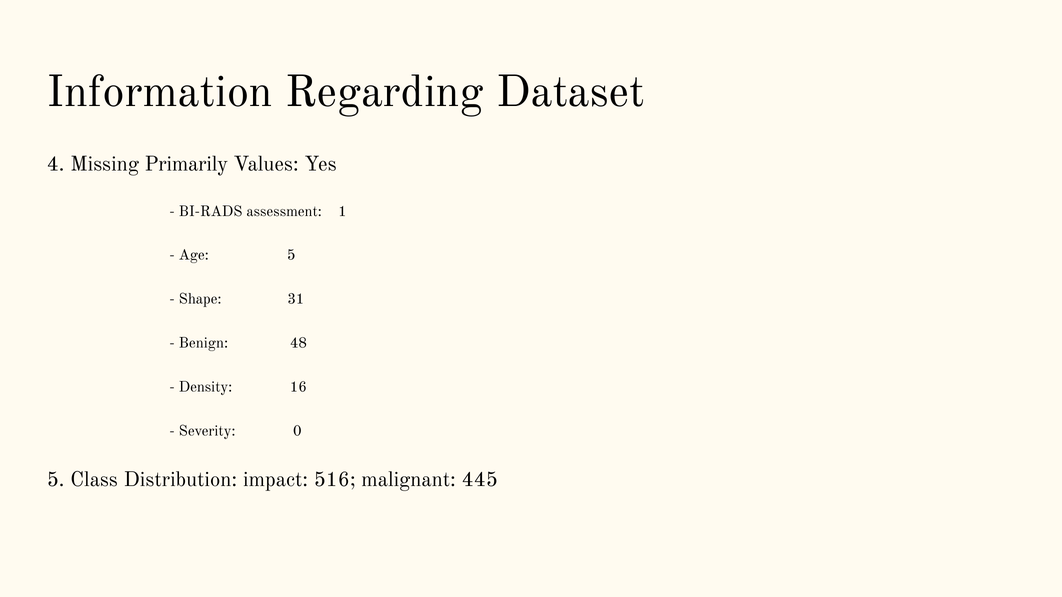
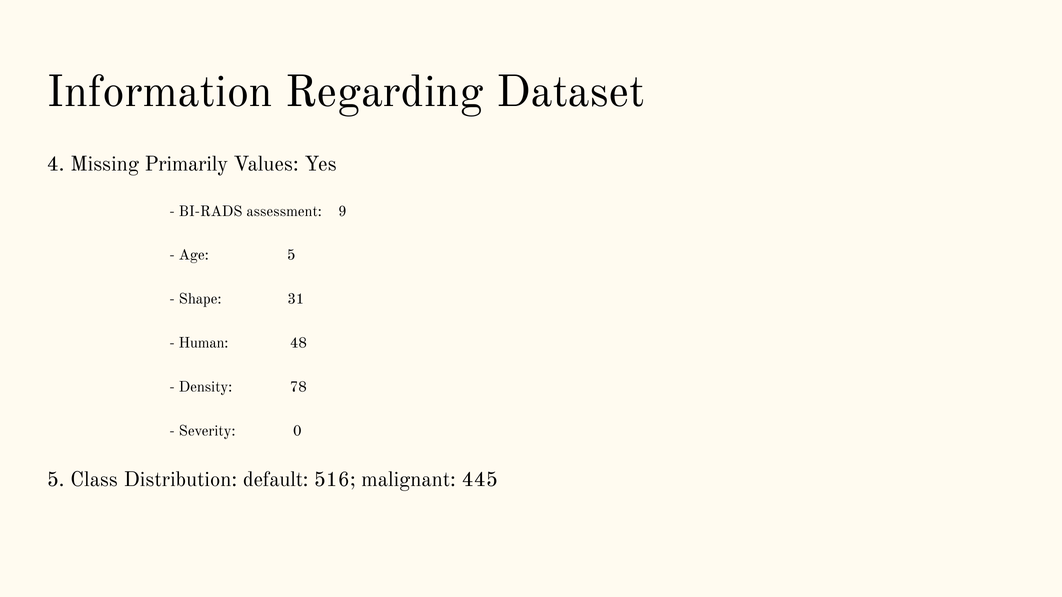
1: 1 -> 9 (342, 211)
Benign: Benign -> Human (204, 343)
16: 16 -> 78 (298, 387)
impact: impact -> default (276, 480)
